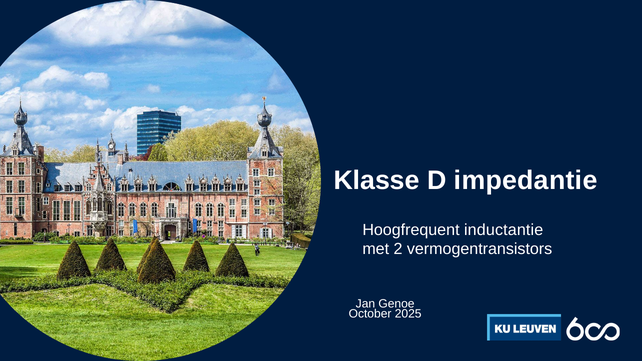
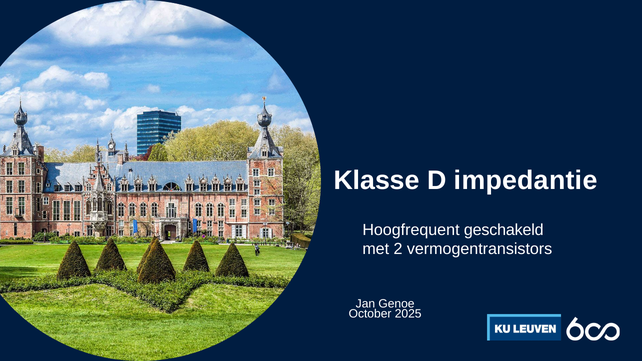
inductantie: inductantie -> geschakeld (504, 230)
